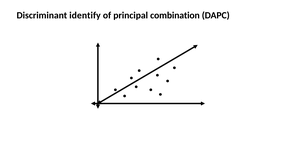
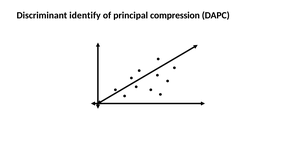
combination: combination -> compression (175, 15)
